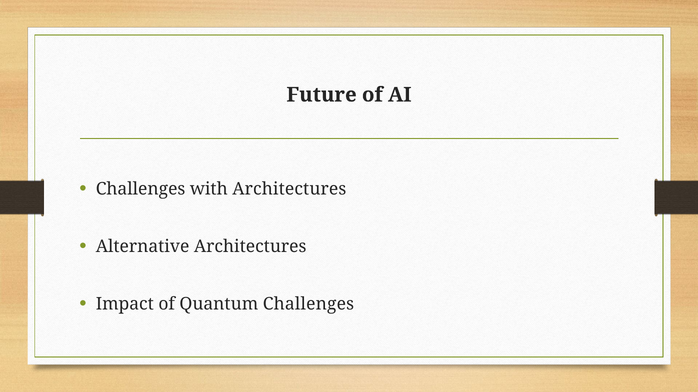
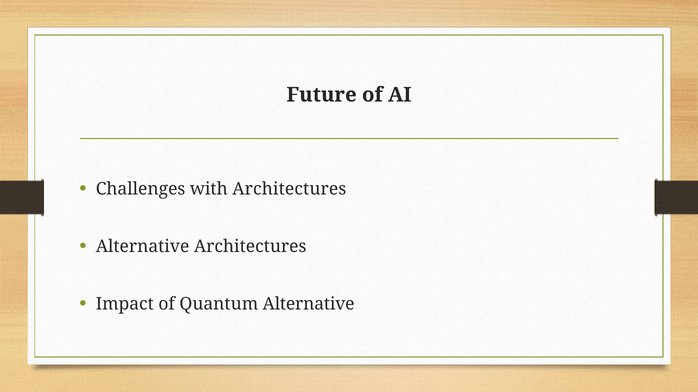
Quantum Challenges: Challenges -> Alternative (309, 305)
